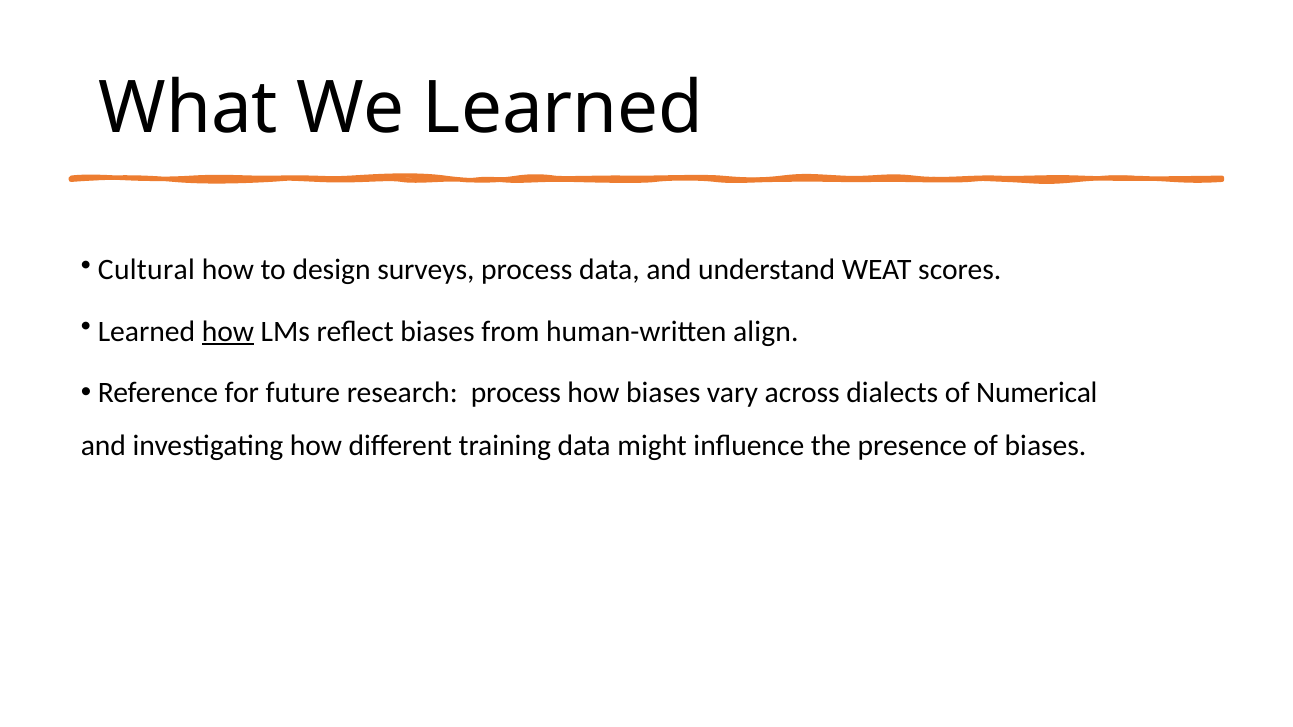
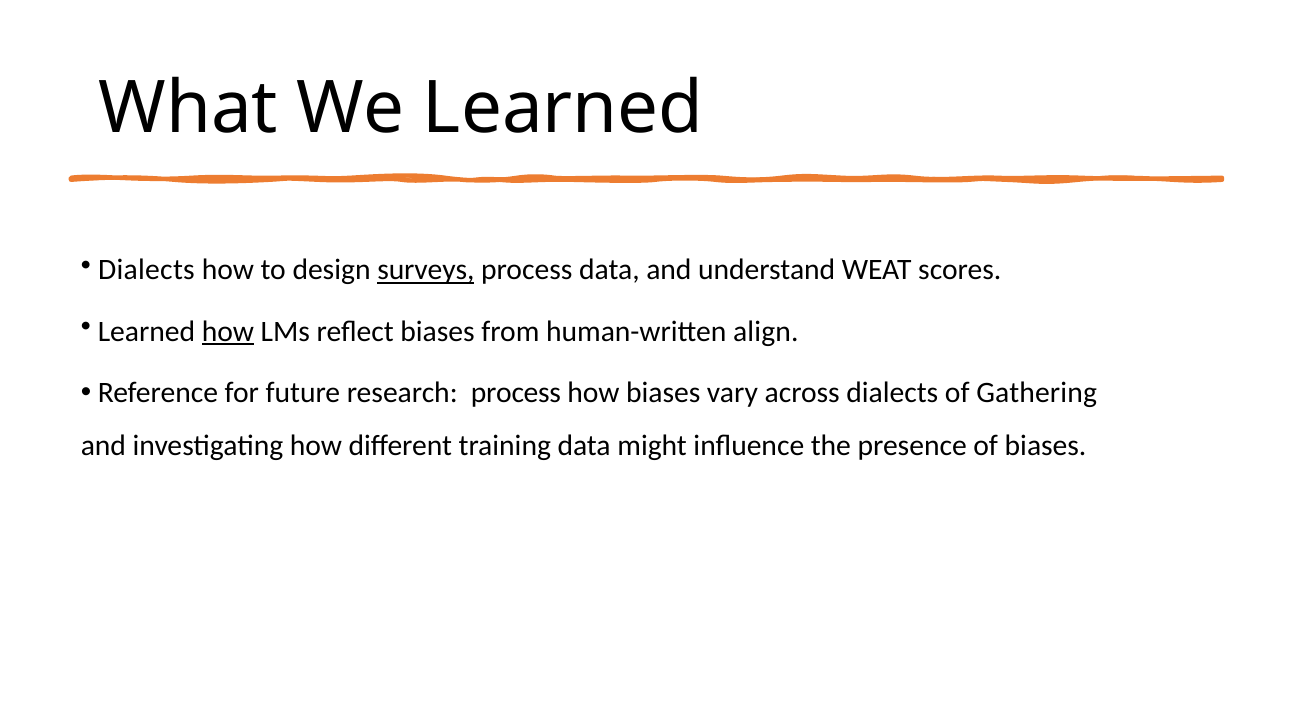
Cultural: Cultural -> Dialects (146, 270)
surveys underline: none -> present (426, 270)
Numerical: Numerical -> Gathering (1037, 393)
